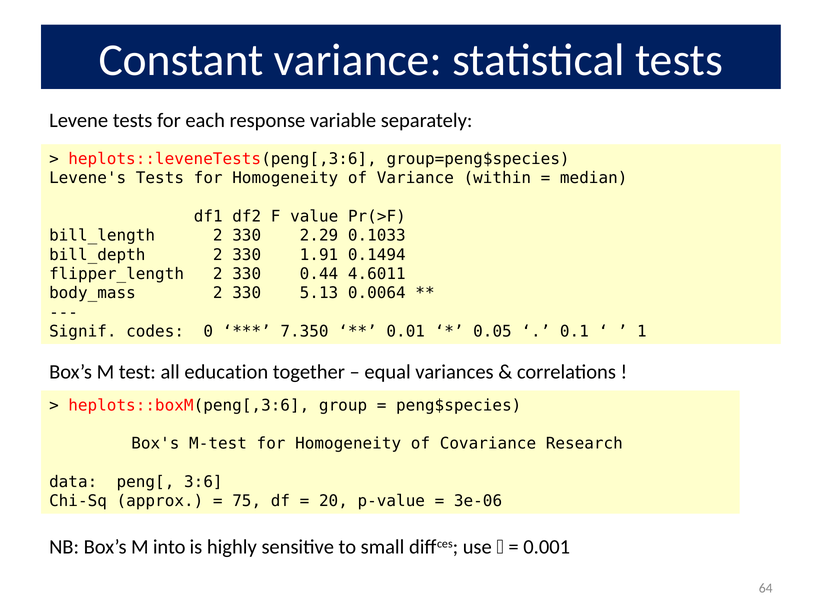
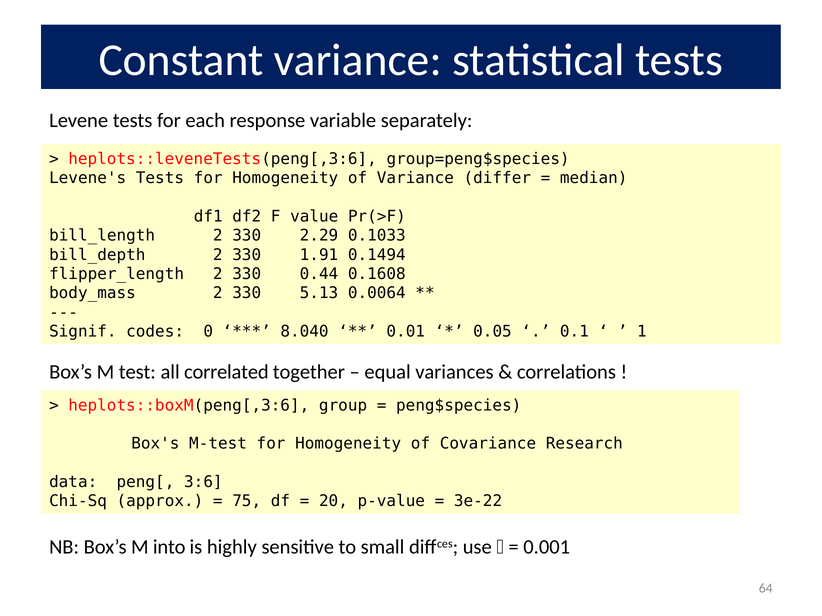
within: within -> differ (497, 178)
4.6011: 4.6011 -> 0.1608 (377, 274)
7.350: 7.350 -> 8.040 (305, 332)
education: education -> correlated (226, 372)
3e-06: 3e-06 -> 3e-22 (478, 502)
